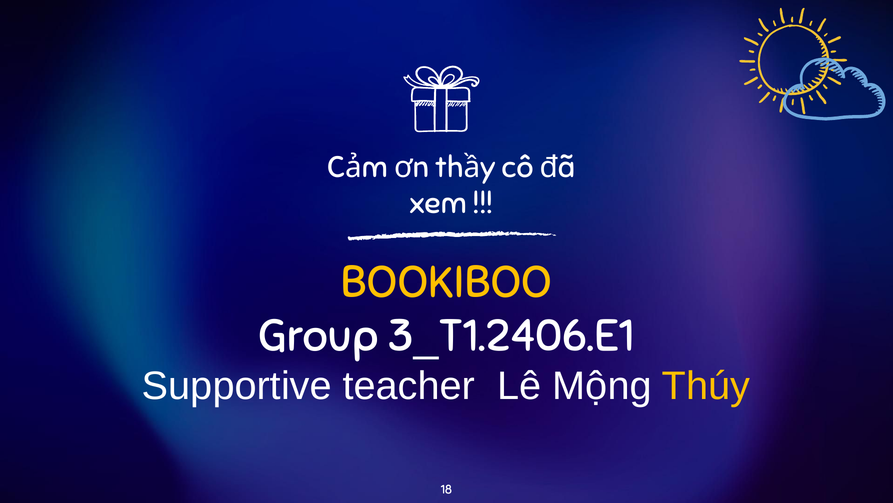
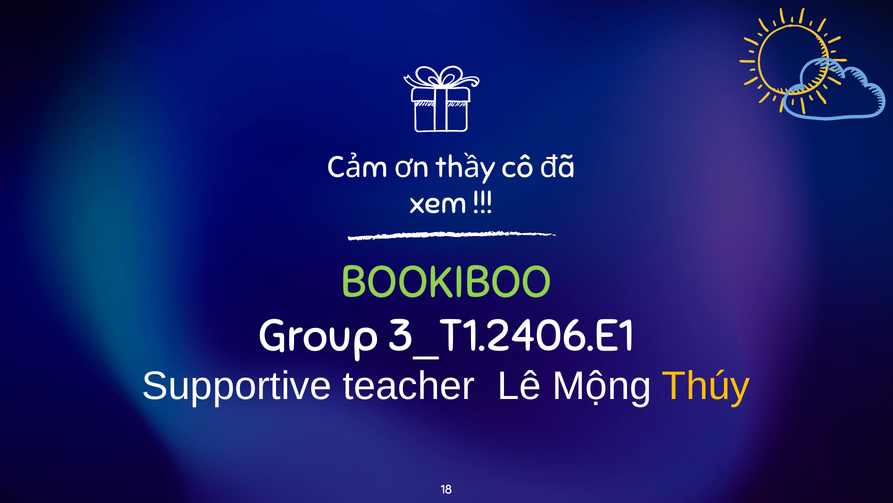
BOOKIBOO colour: yellow -> light green (446, 282)
